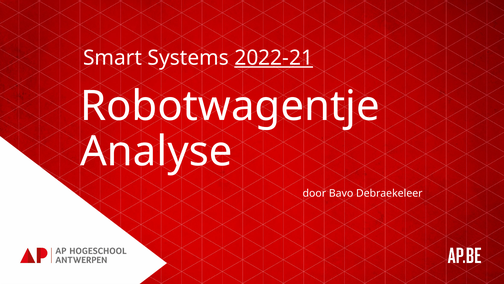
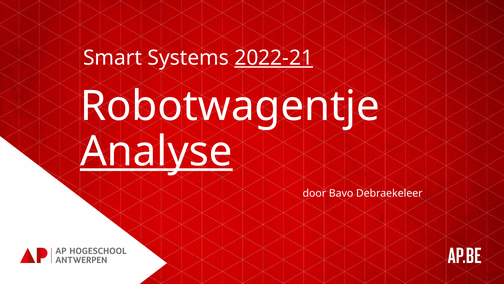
Analyse underline: none -> present (156, 151)
